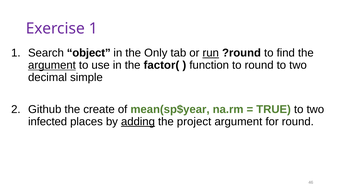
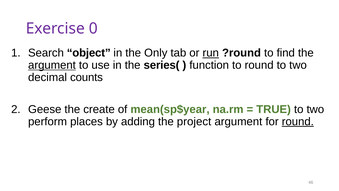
Exercise 1: 1 -> 0 (93, 28)
factor(: factor( -> series( (162, 65)
simple: simple -> counts (87, 77)
Github: Github -> Geese (45, 109)
infected: infected -> perform (48, 121)
adding underline: present -> none (138, 121)
round underline: none -> present (298, 121)
